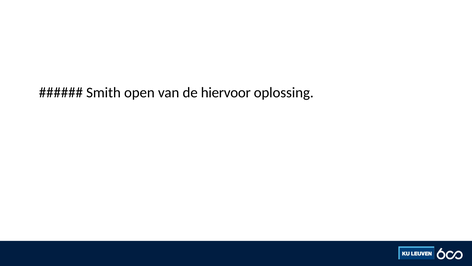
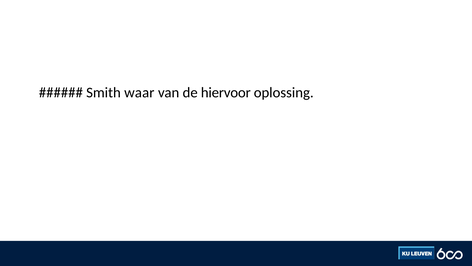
open: open -> waar (139, 92)
